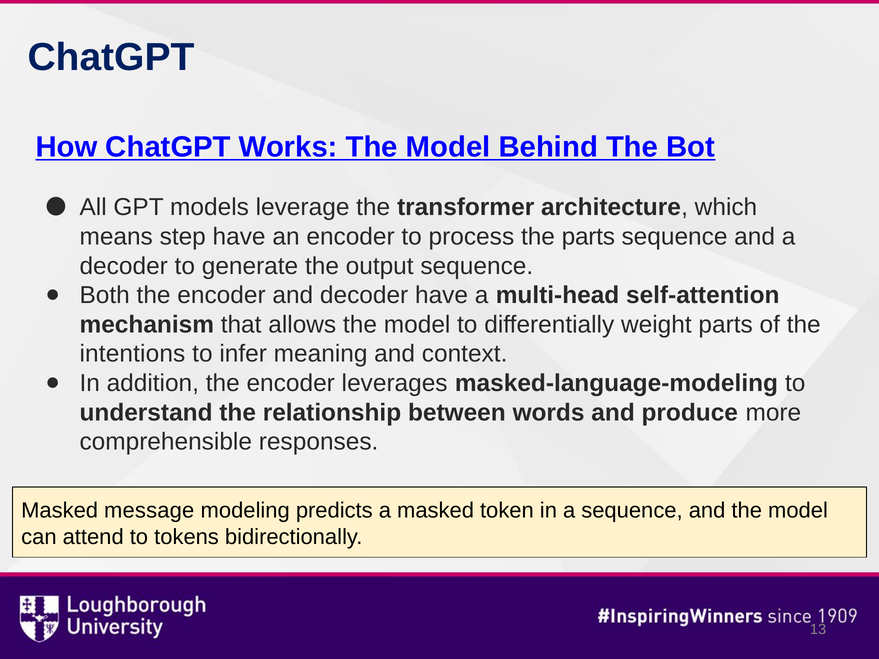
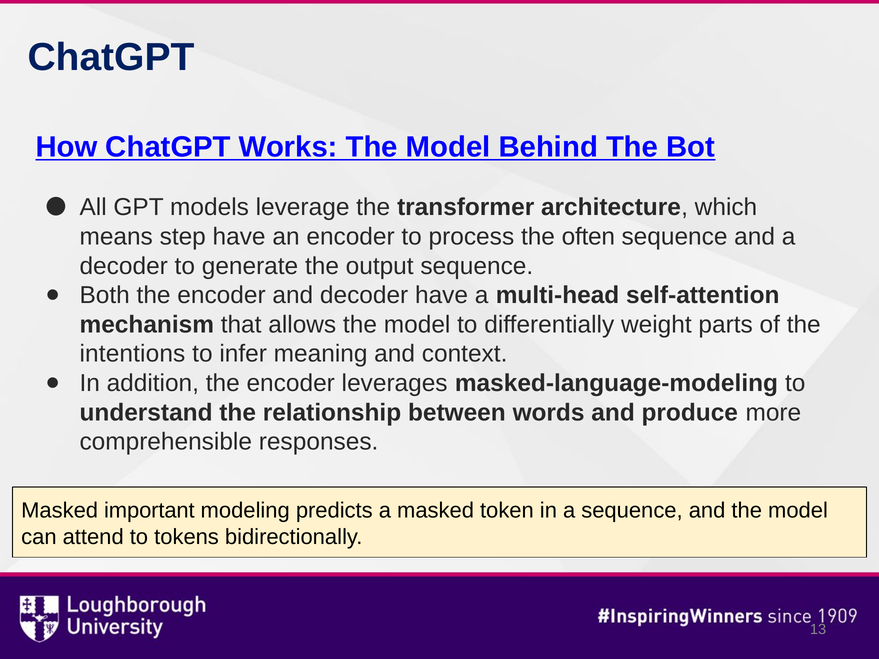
the parts: parts -> often (588, 237)
message: message -> important (149, 511)
